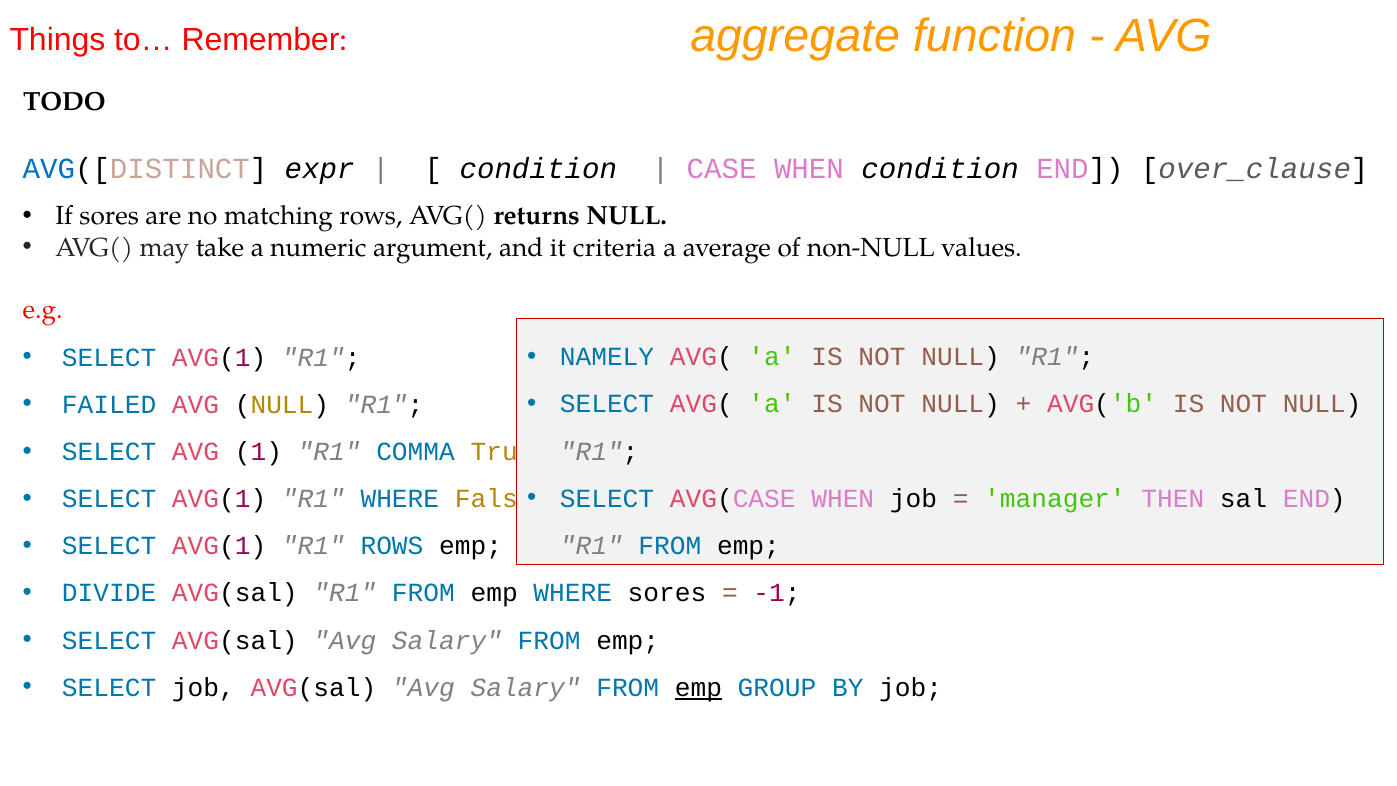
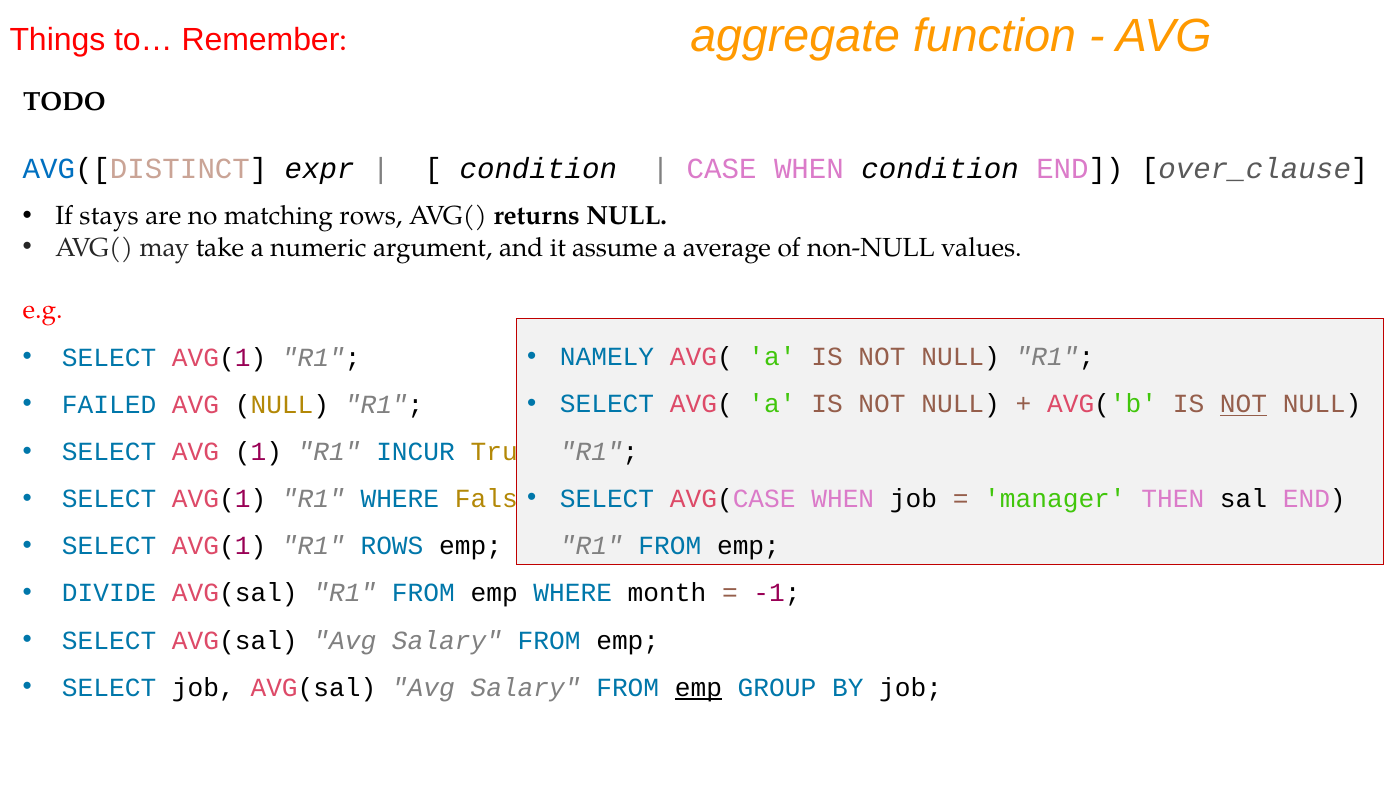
If sores: sores -> stays (109, 216)
criteria: criteria -> assume (615, 247)
NOT underline: none -> present (1244, 404)
COMMA: COMMA -> INCUR (416, 452)
WHERE sores: sores -> month (667, 593)
